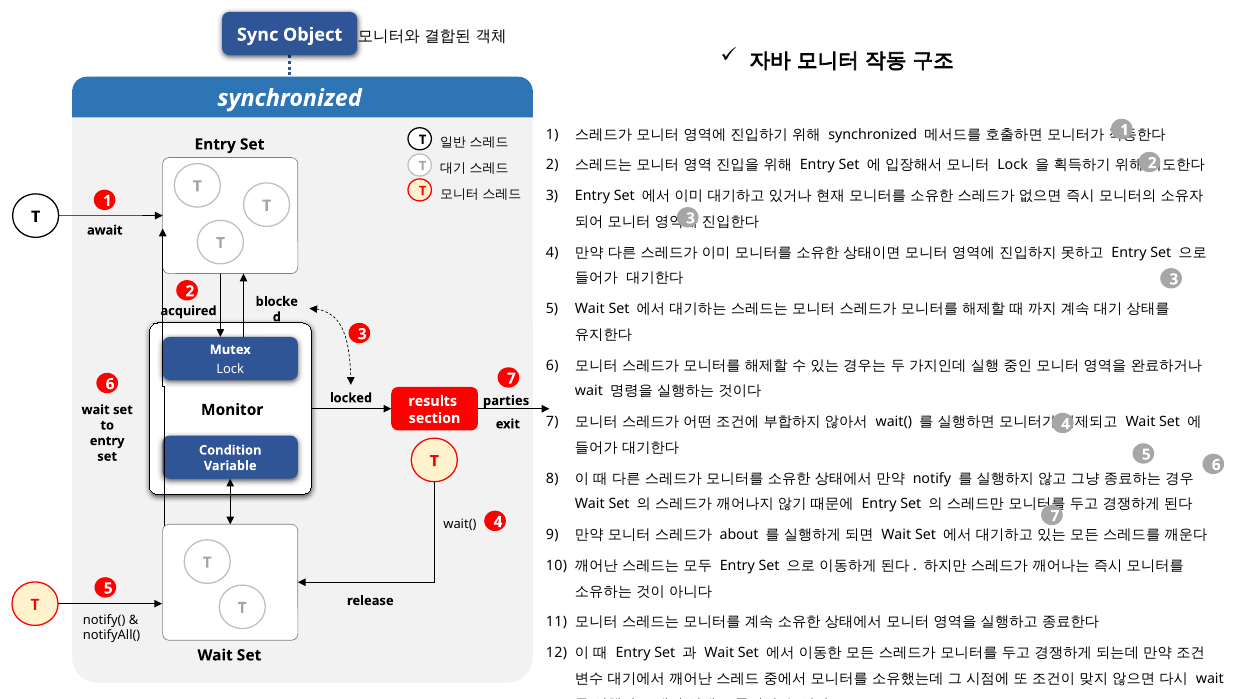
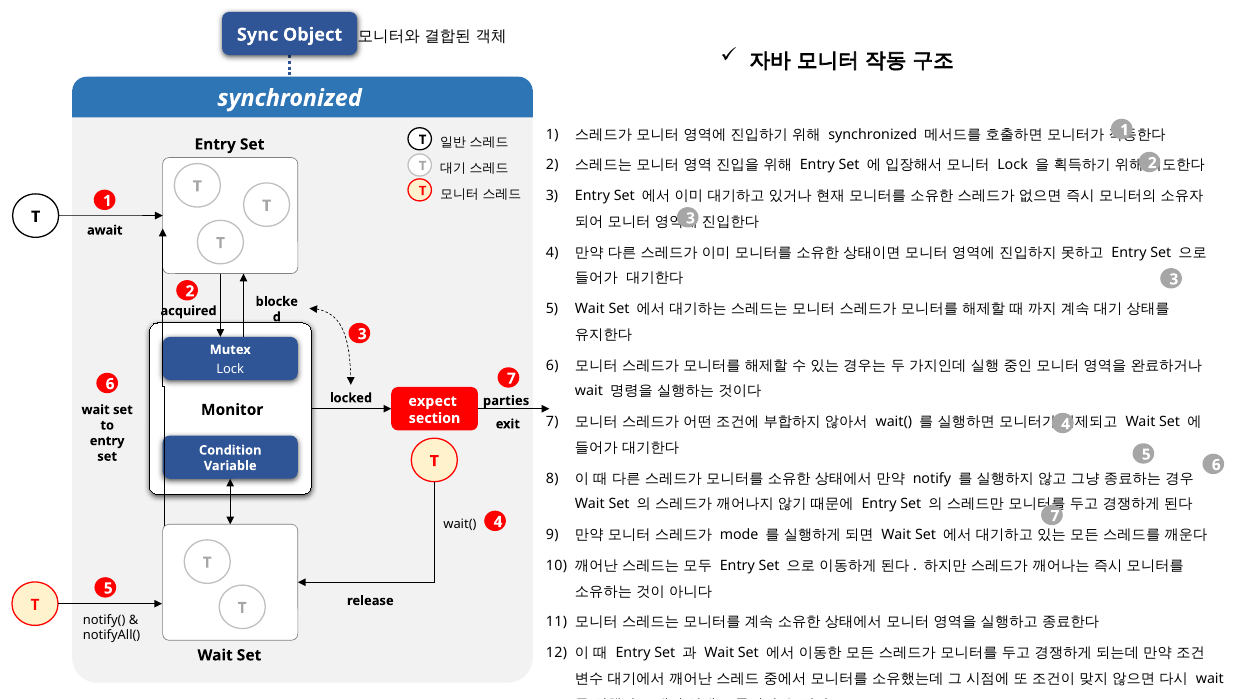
results: results -> expect (433, 401)
about: about -> mode (739, 535)
